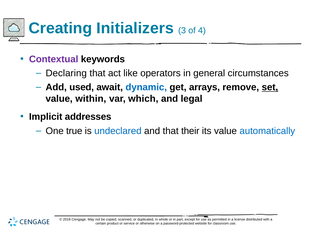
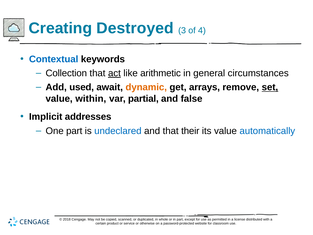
Initializers: Initializers -> Destroyed (135, 28)
Contextual colour: purple -> blue (54, 59)
Declaring: Declaring -> Collection (66, 73)
act underline: none -> present (114, 73)
operators: operators -> arithmetic (161, 73)
dynamic colour: blue -> orange (146, 87)
which: which -> partial (143, 99)
legal: legal -> false (192, 99)
One true: true -> part (74, 131)
